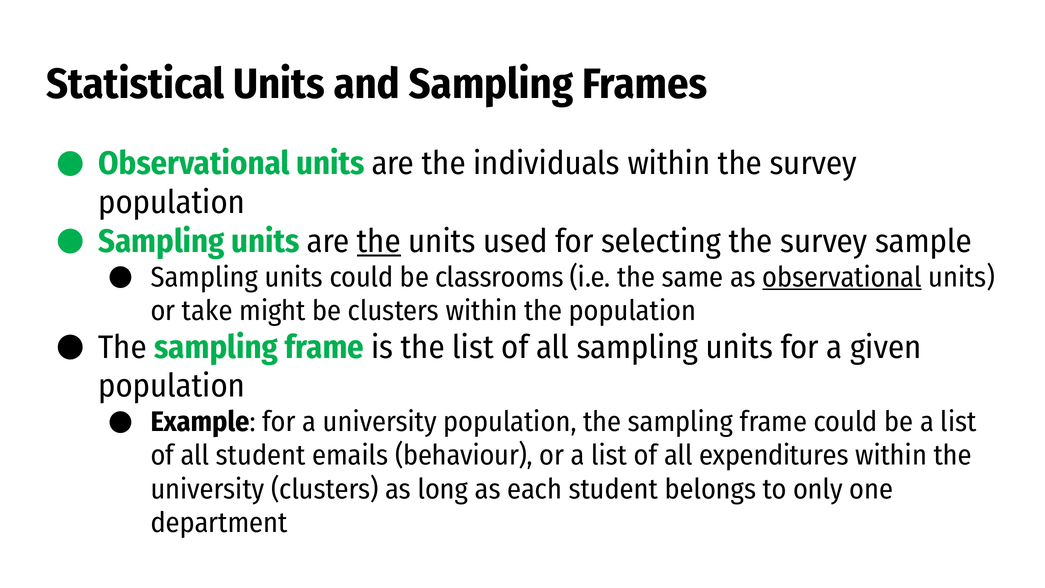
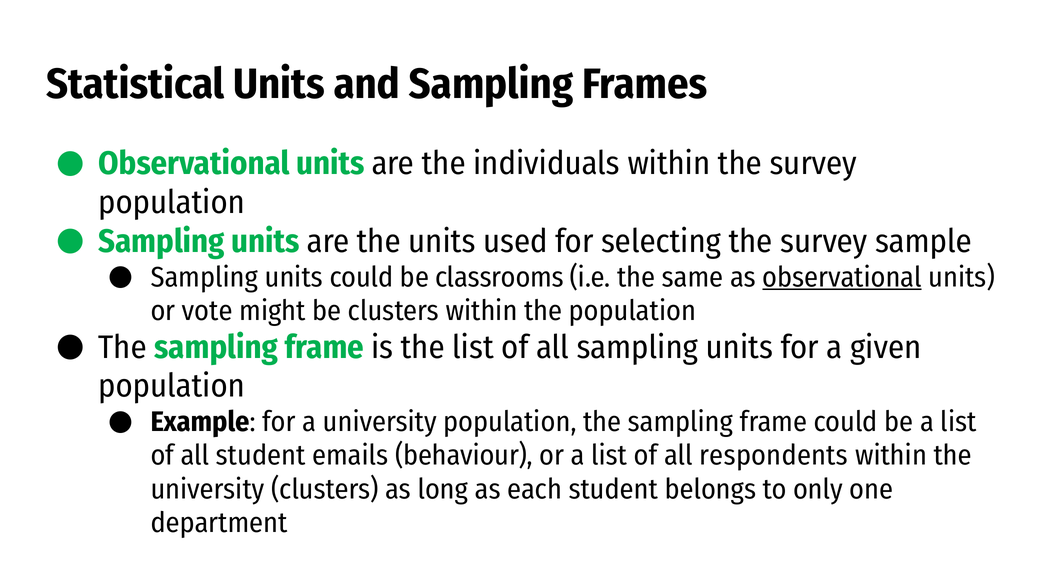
the underline: present -> none (379, 241)
take: take -> vote (207, 311)
expenditures: expenditures -> respondents (774, 456)
